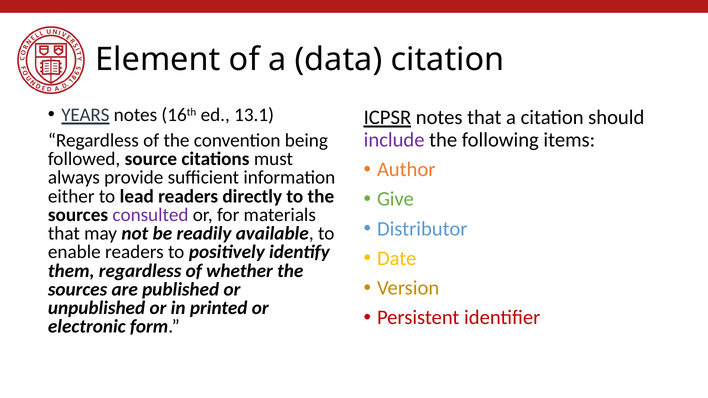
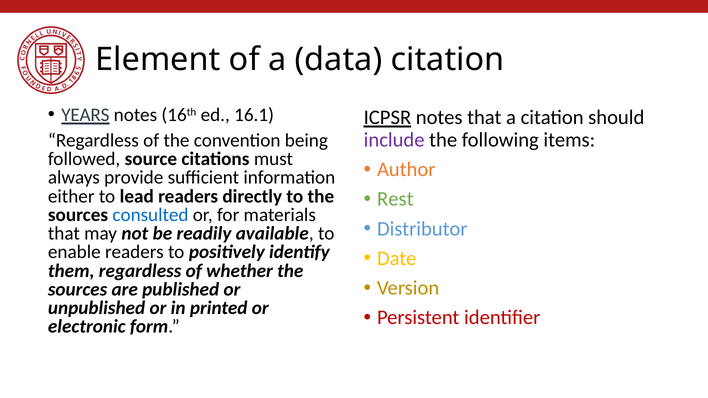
13.1: 13.1 -> 16.1 (254, 115)
Give: Give -> Rest (395, 199)
consulted colour: purple -> blue (150, 215)
